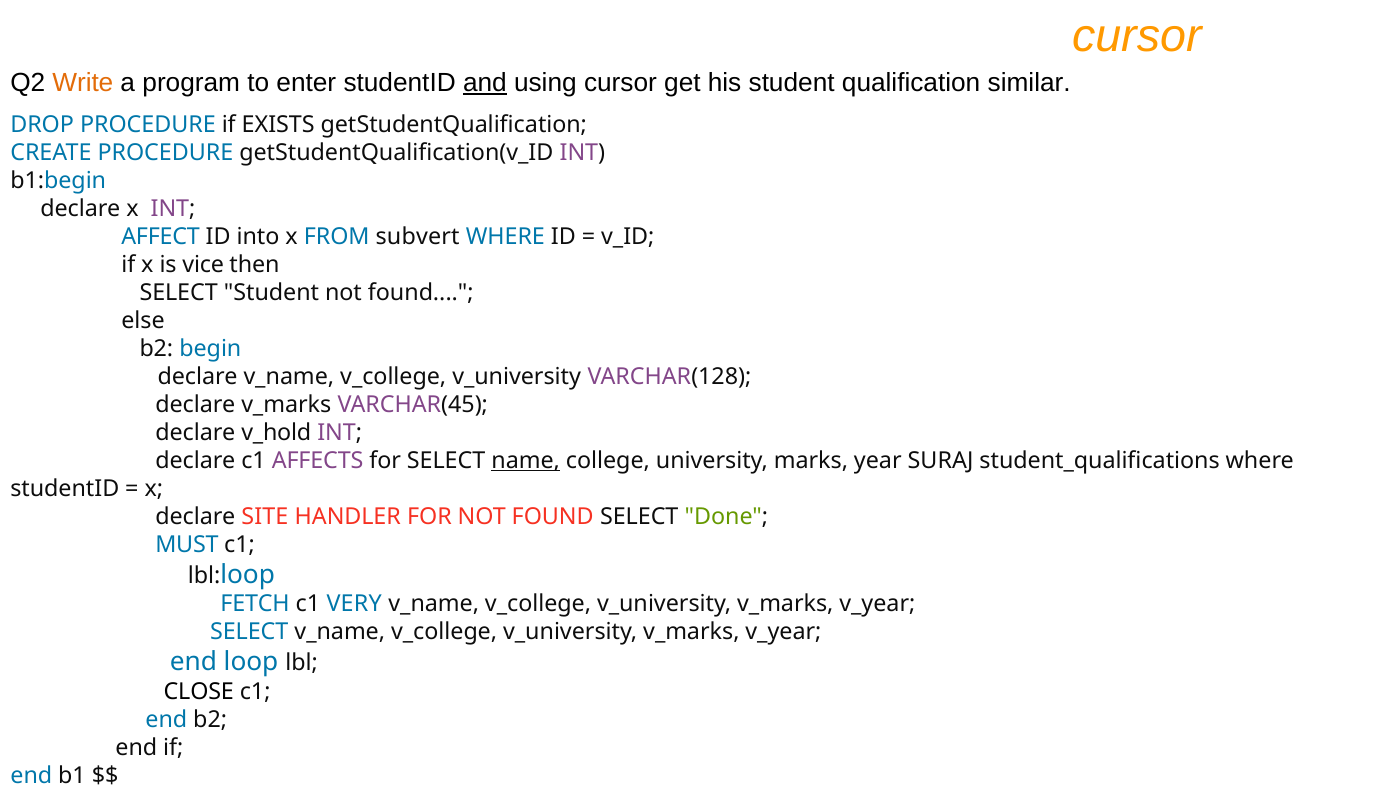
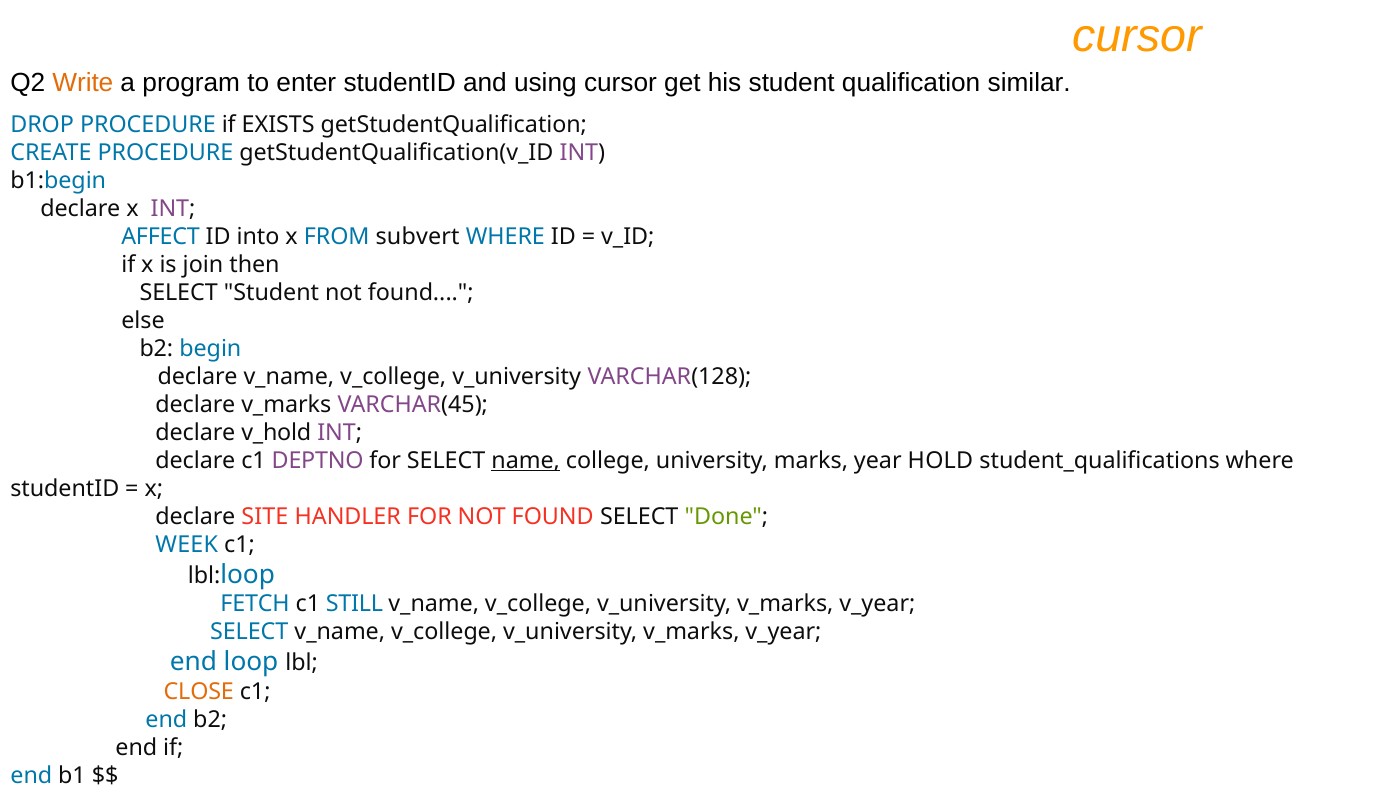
and underline: present -> none (485, 83)
vice: vice -> join (203, 265)
AFFECTS: AFFECTS -> DEPTNO (318, 461)
SURAJ: SURAJ -> HOLD (940, 461)
MUST: MUST -> WEEK (187, 545)
VERY: VERY -> STILL (354, 604)
CLOSE colour: black -> orange (199, 692)
